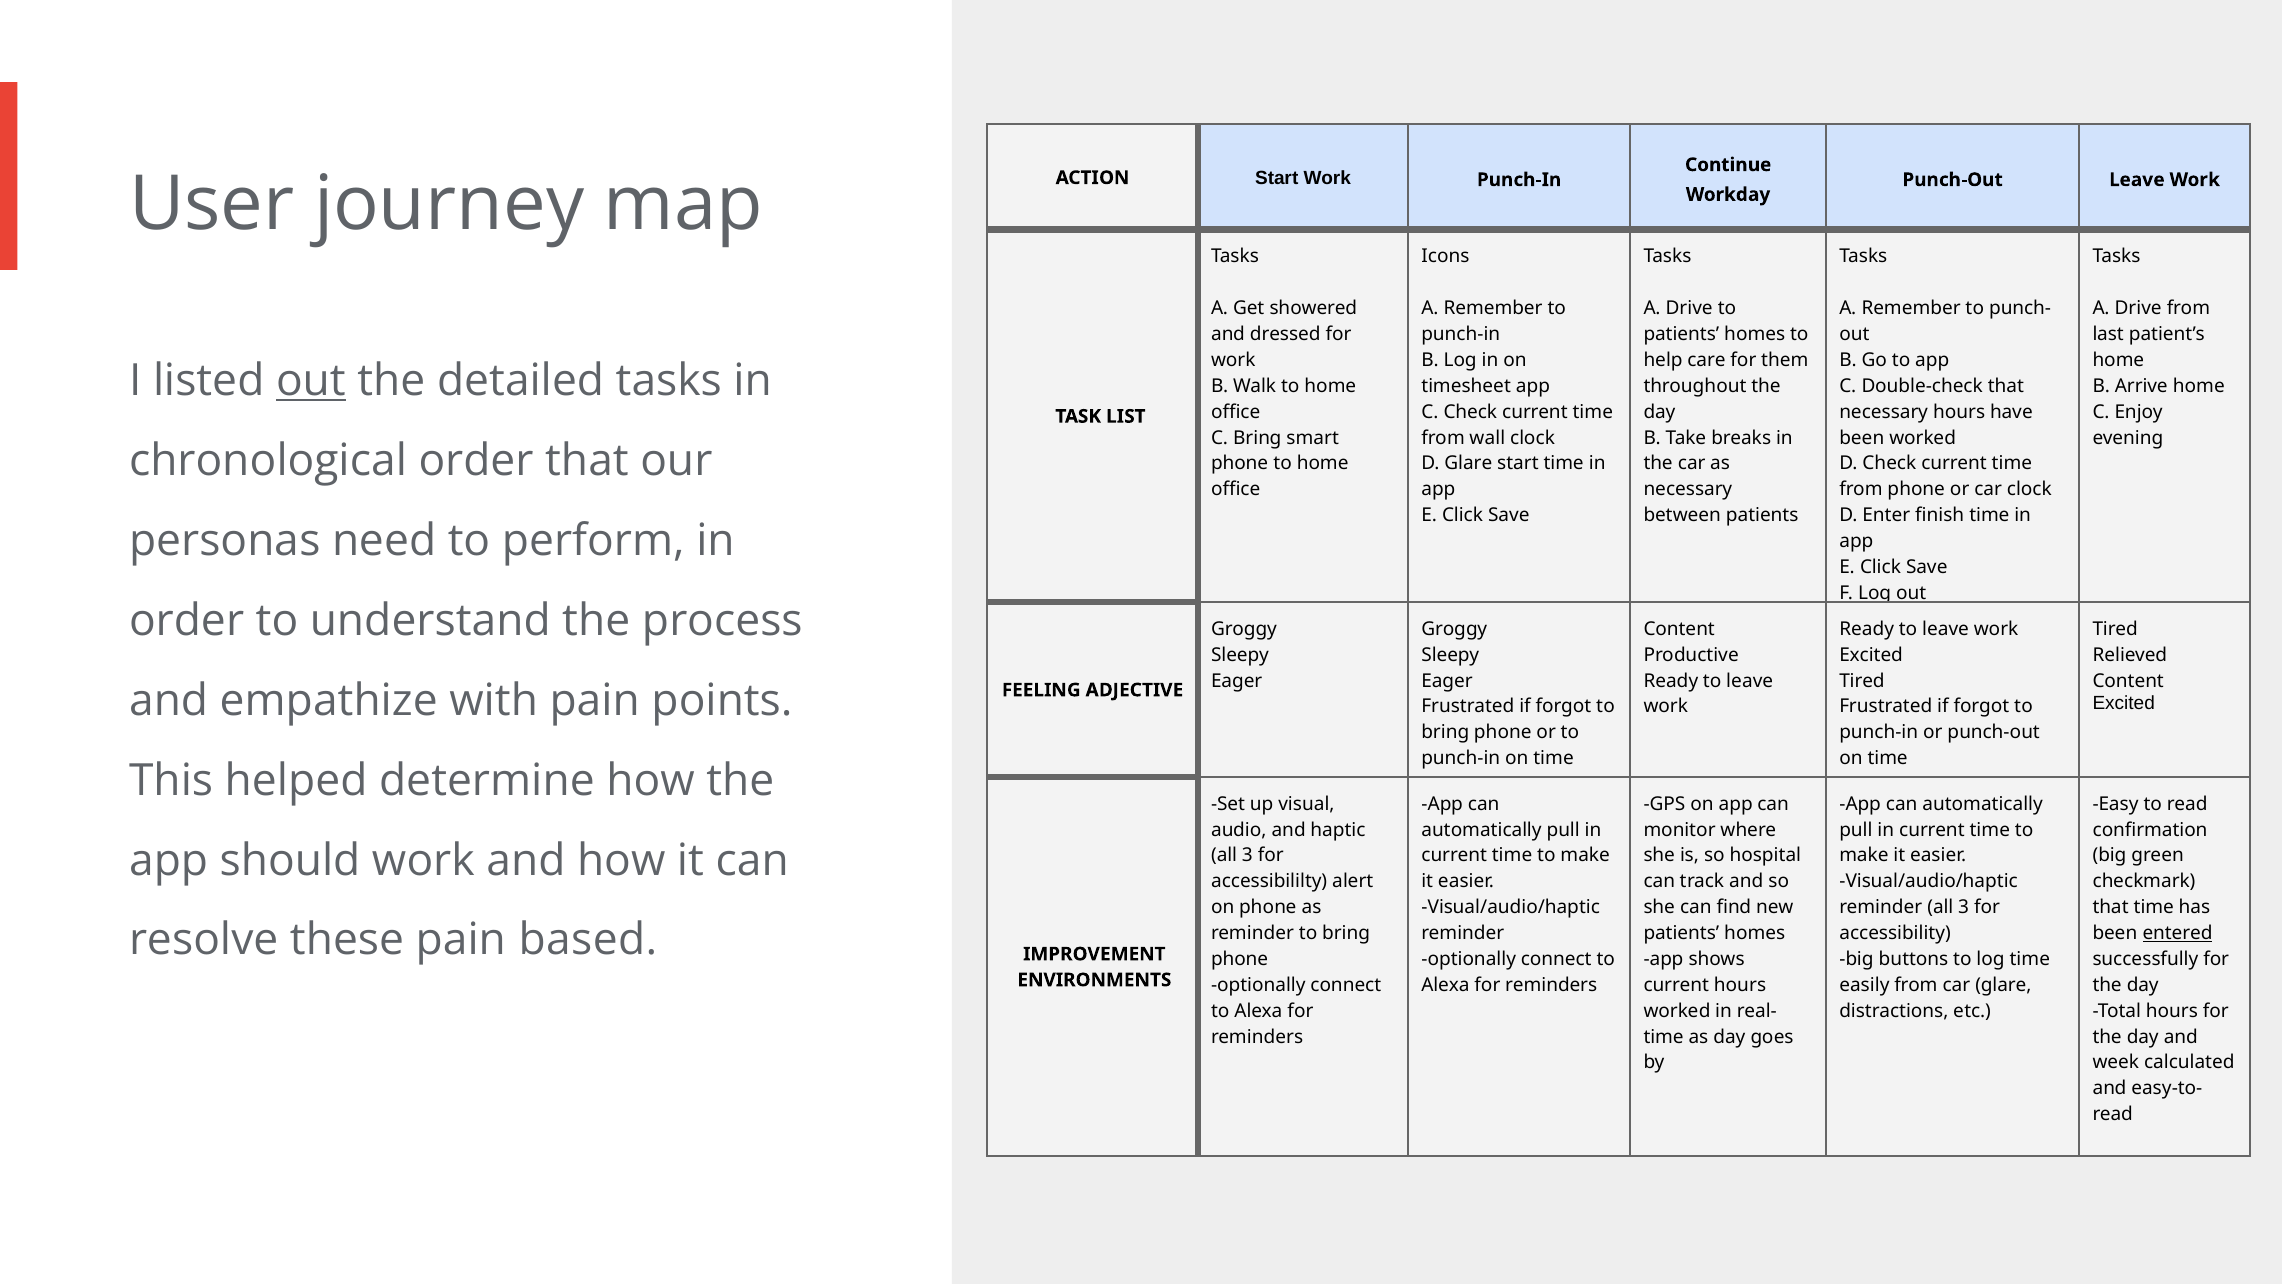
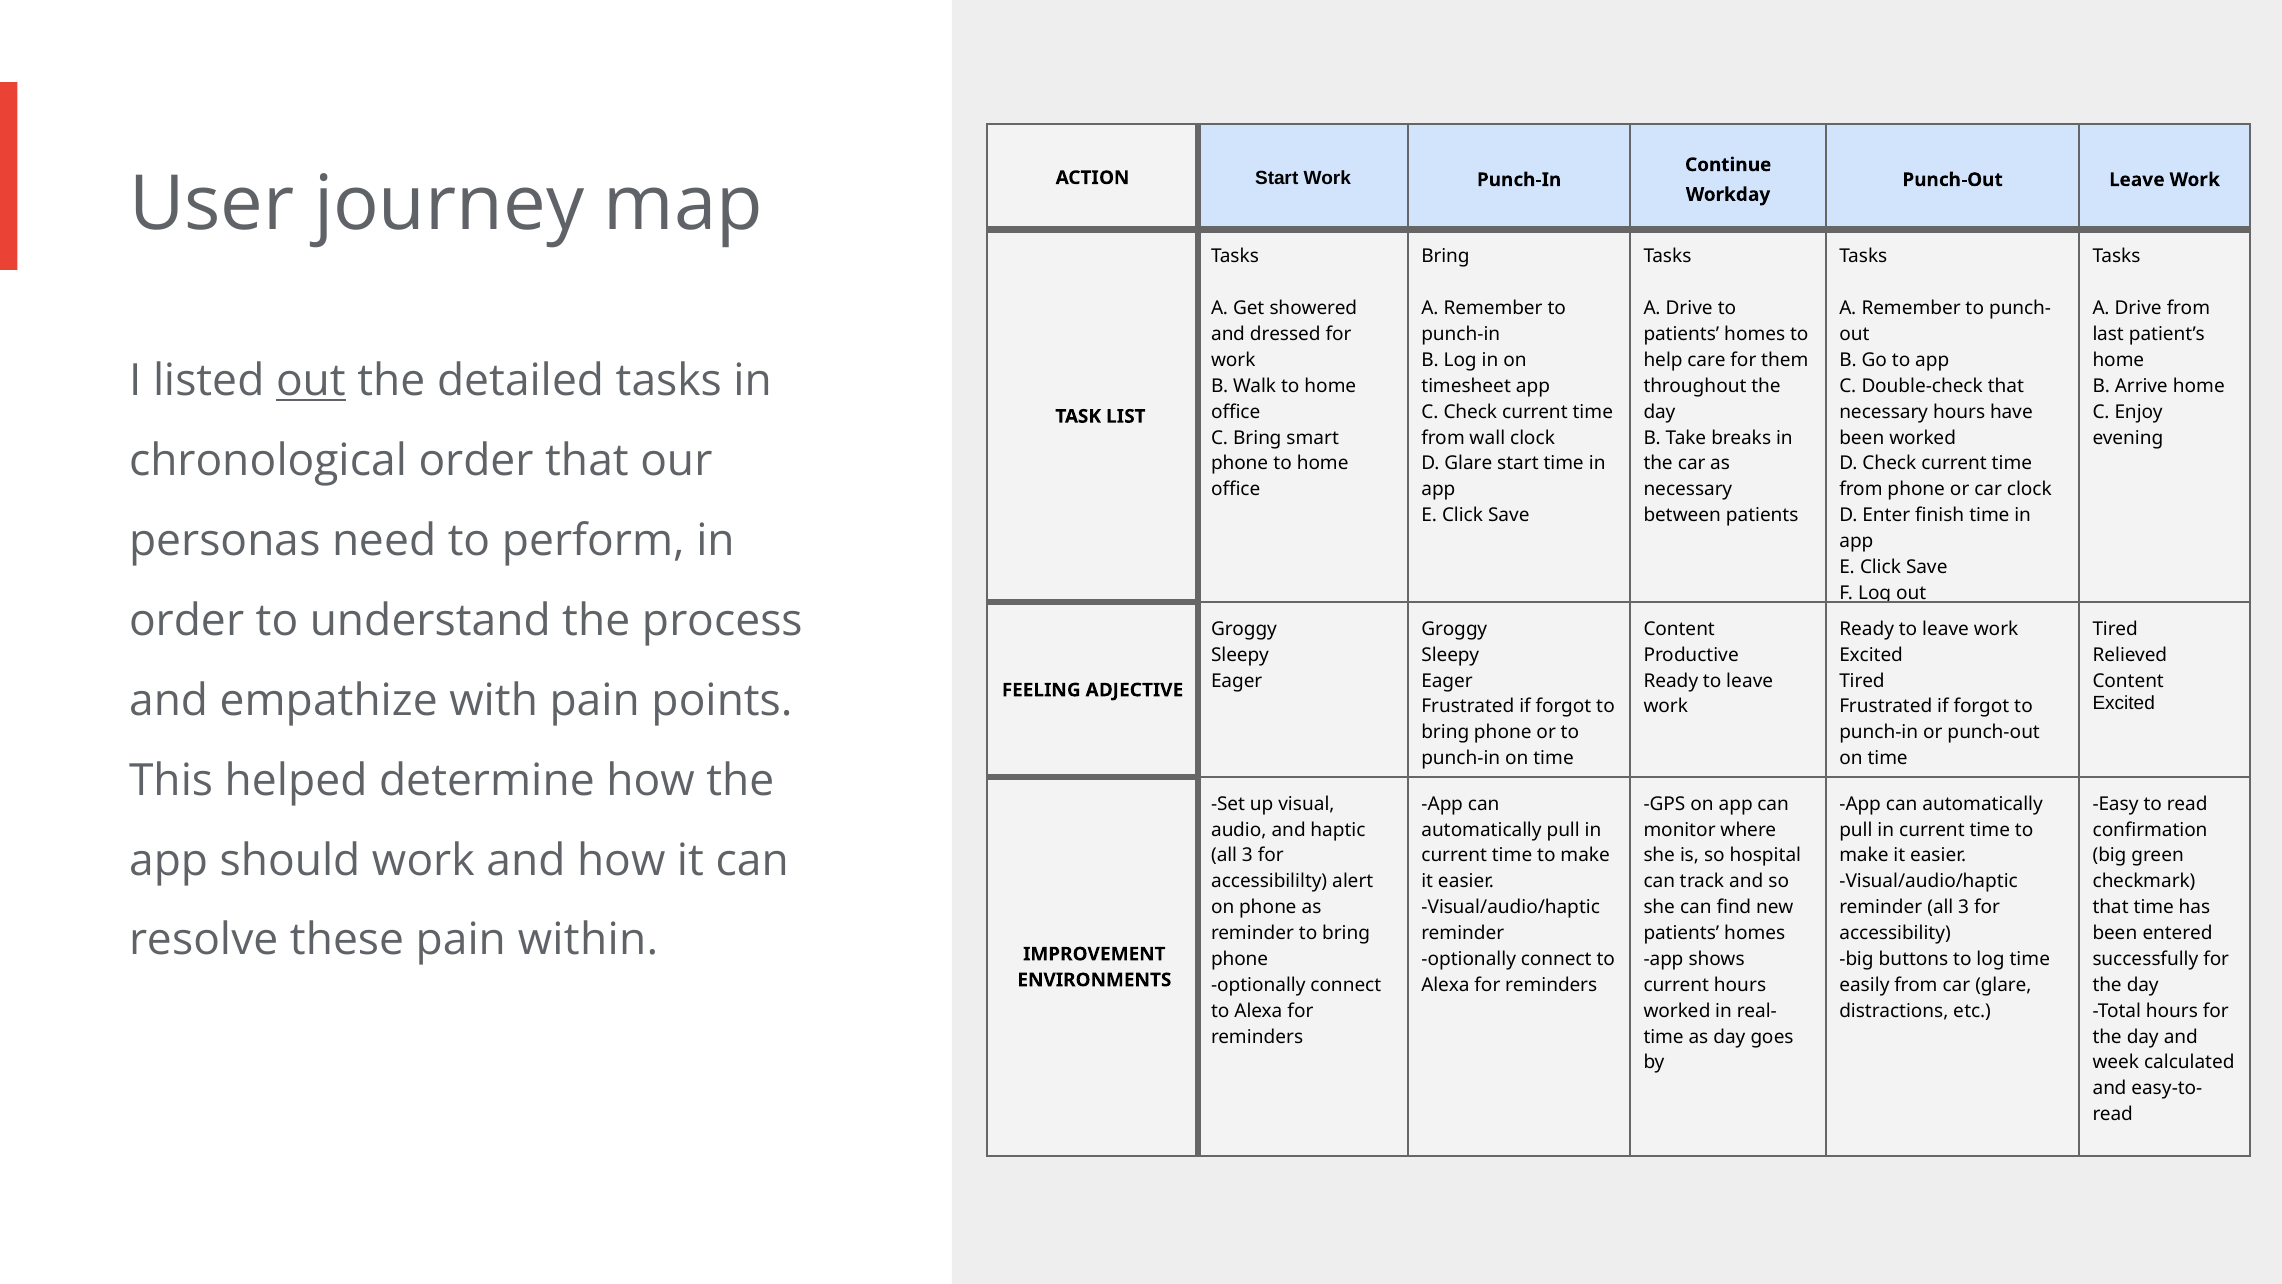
Icons: Icons -> Bring (1446, 257)
based: based -> within (588, 940)
entered underline: present -> none (2177, 933)
